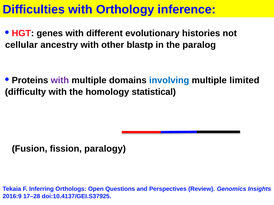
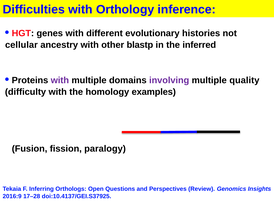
paralog: paralog -> inferred (199, 45)
involving colour: blue -> purple (169, 81)
limited: limited -> quality (244, 81)
statistical: statistical -> examples (154, 92)
